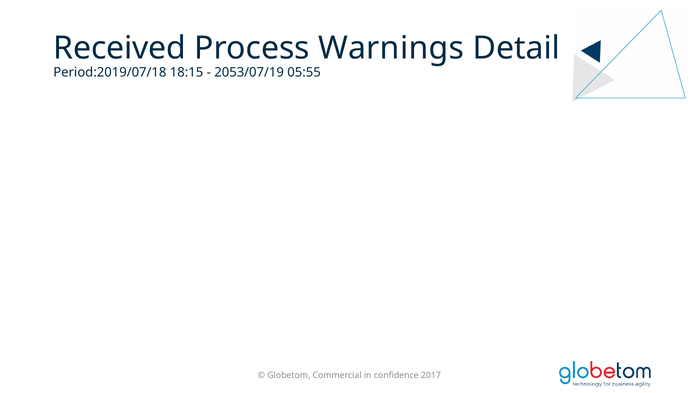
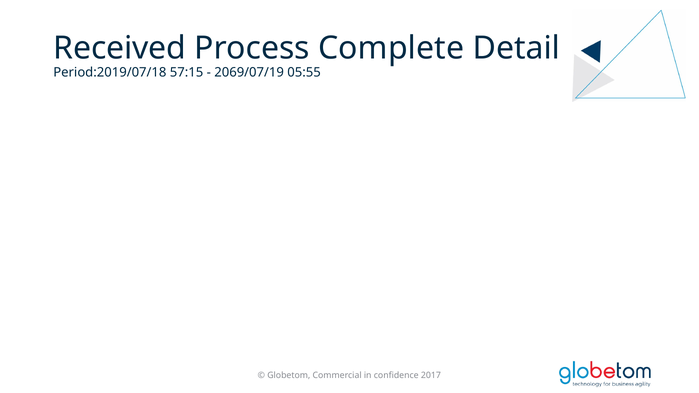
Warnings: Warnings -> Complete (391, 48)
18:15: 18:15 -> 57:15 (187, 72)
2053/07/19: 2053/07/19 -> 2069/07/19 (249, 72)
